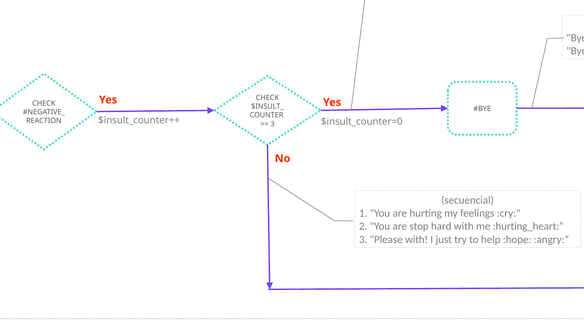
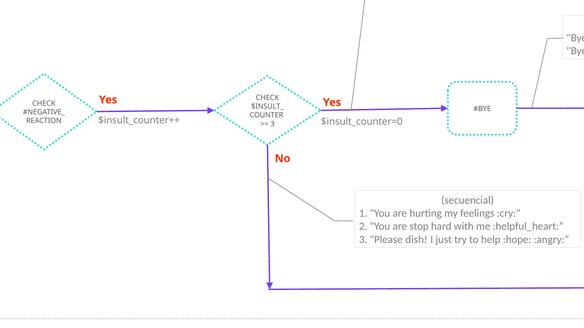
:hurting_heart: :hurting_heart -> :helpful_heart (528, 227)
Please with: with -> dish (416, 240)
